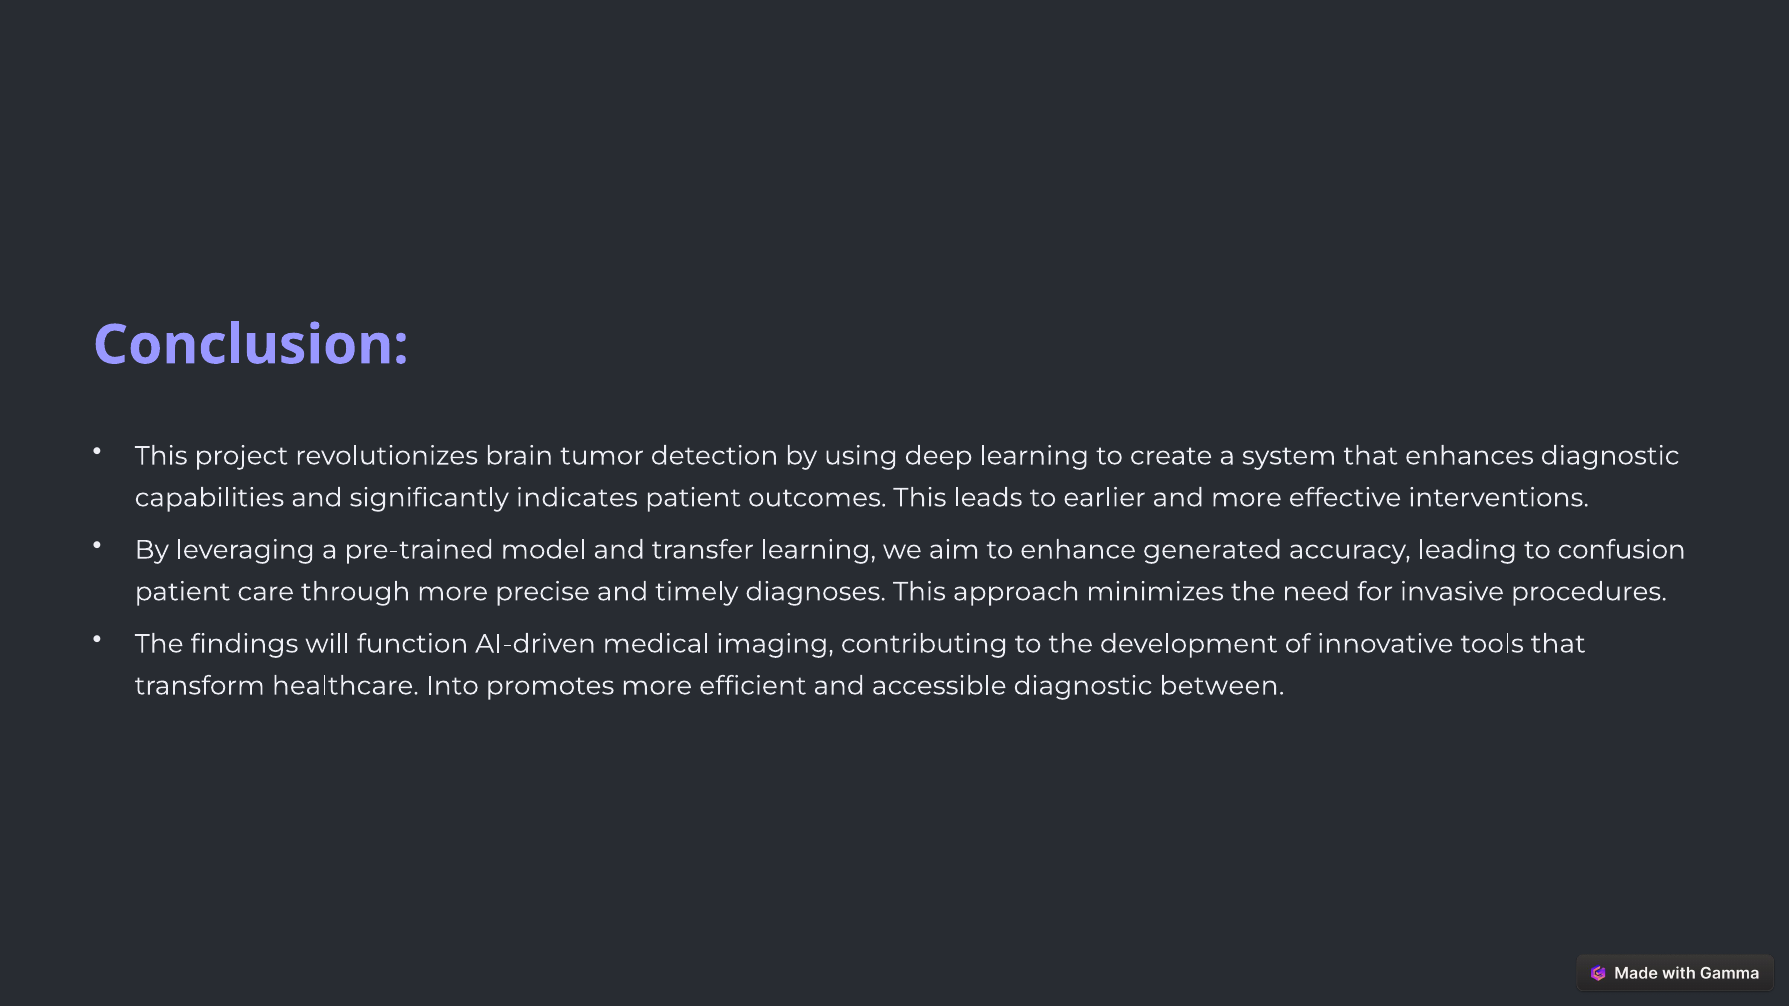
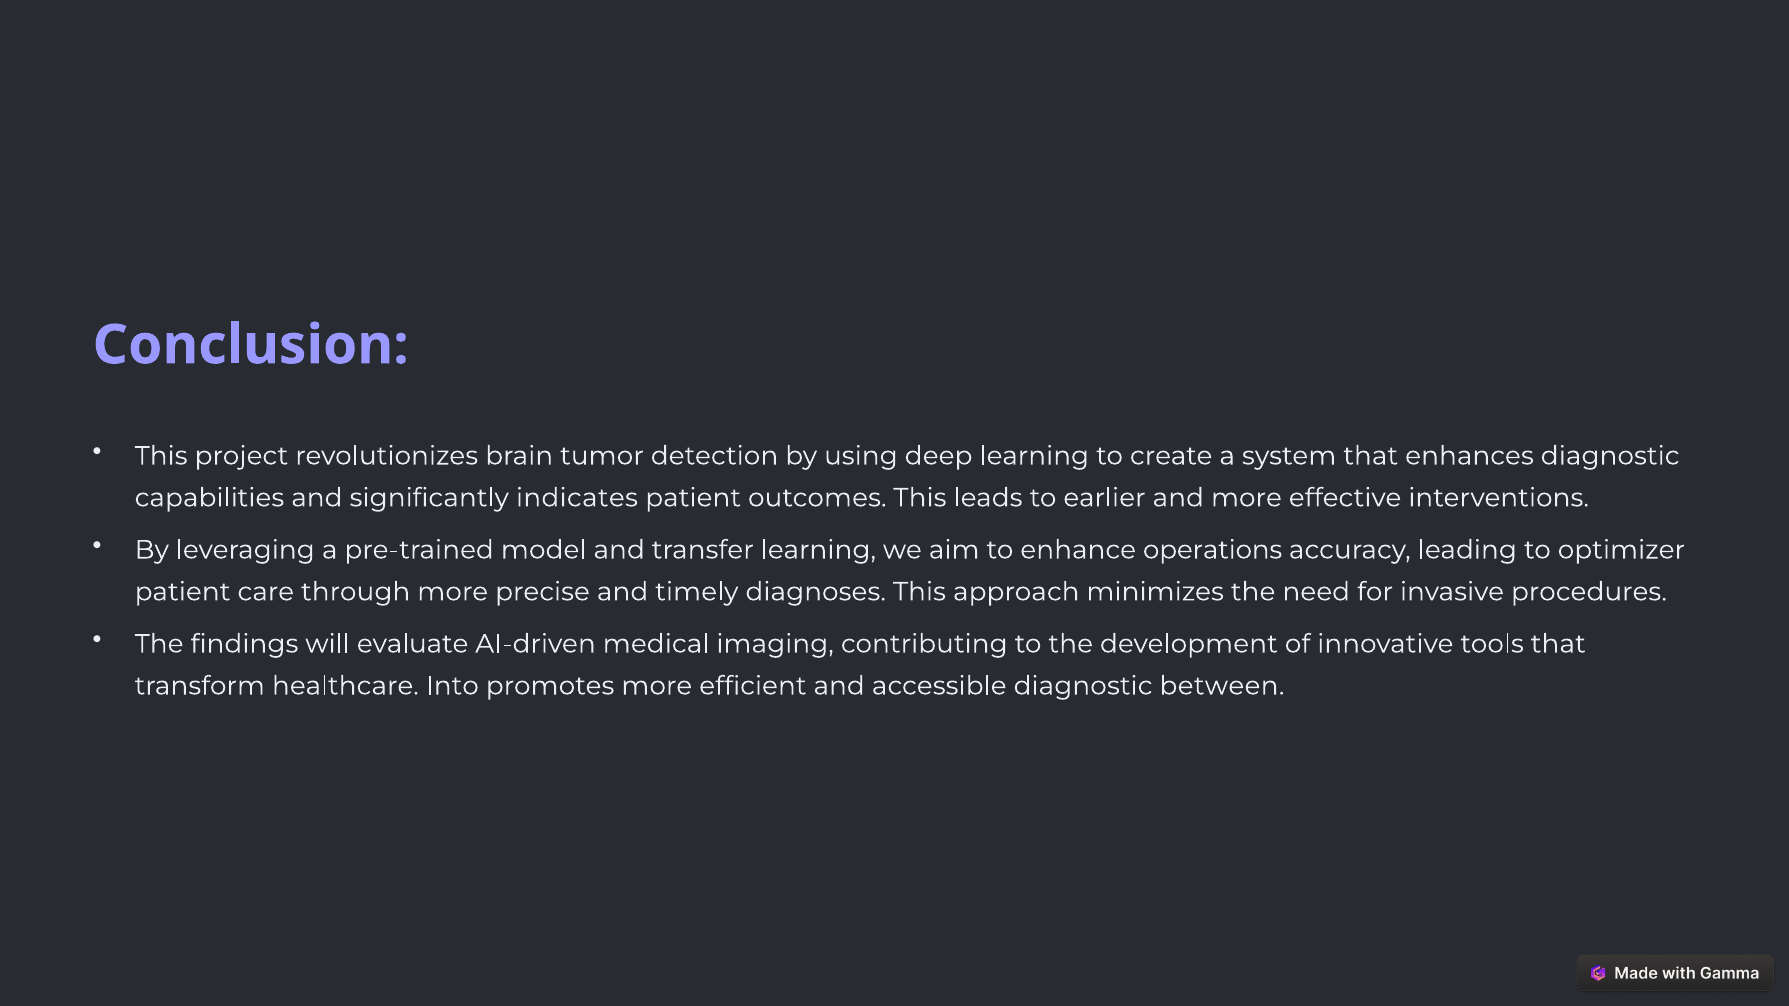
generated: generated -> operations (1213, 550)
confusion: confusion -> optimizer (1621, 550)
function: function -> evaluate (413, 644)
